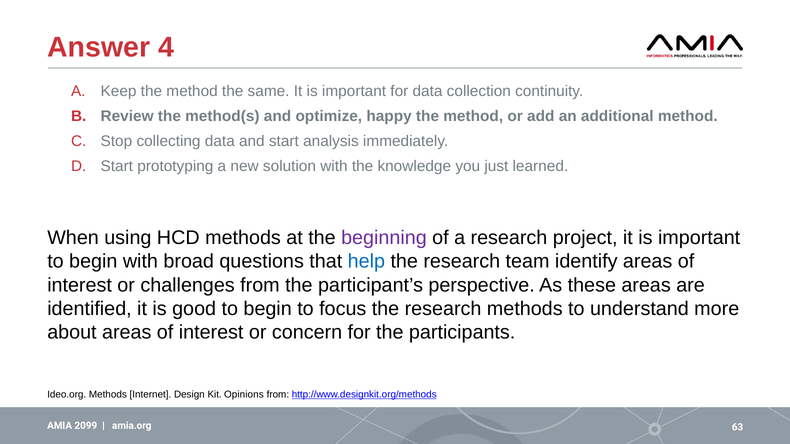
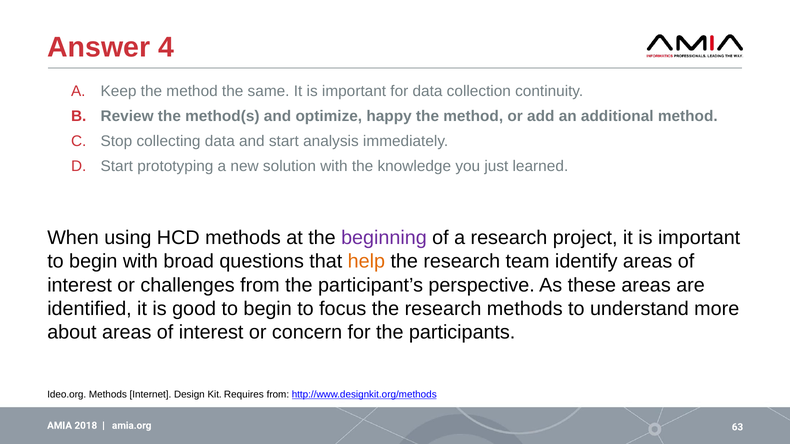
help colour: blue -> orange (366, 262)
Opinions: Opinions -> Requires (244, 395)
2099: 2099 -> 2018 (86, 426)
